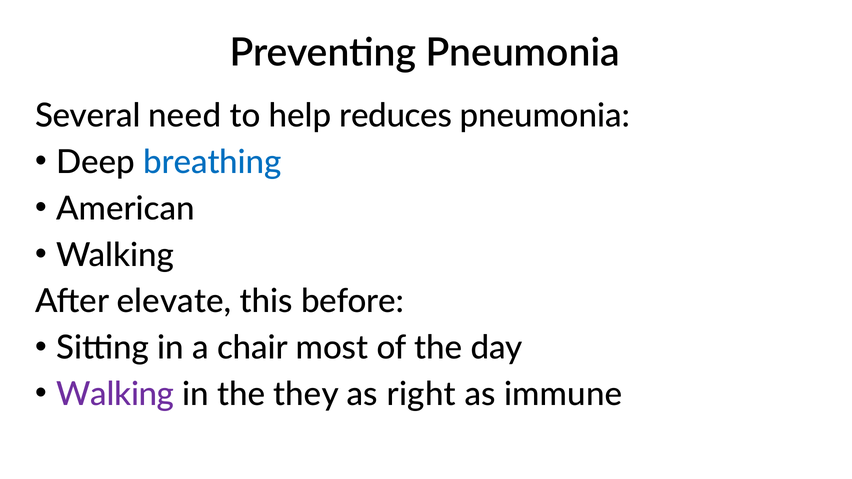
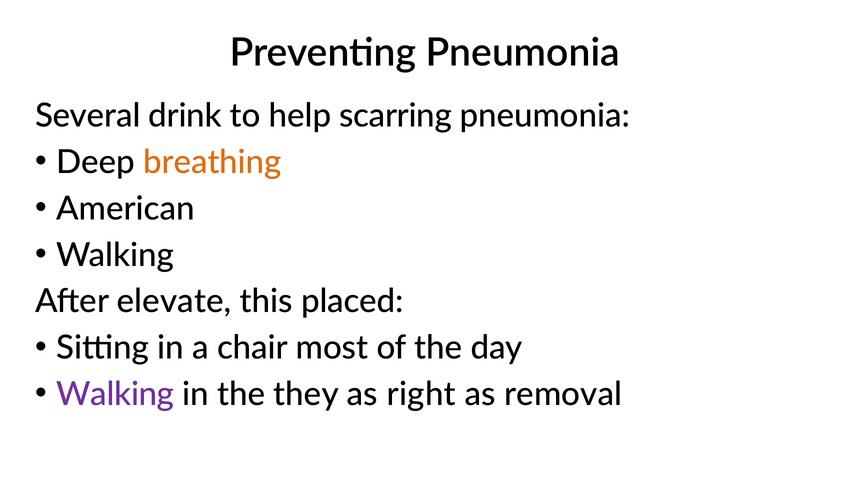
need: need -> drink (185, 116)
reduces: reduces -> scarring (396, 116)
breathing colour: blue -> orange (212, 162)
before: before -> placed (352, 302)
immune: immune -> removal (563, 395)
